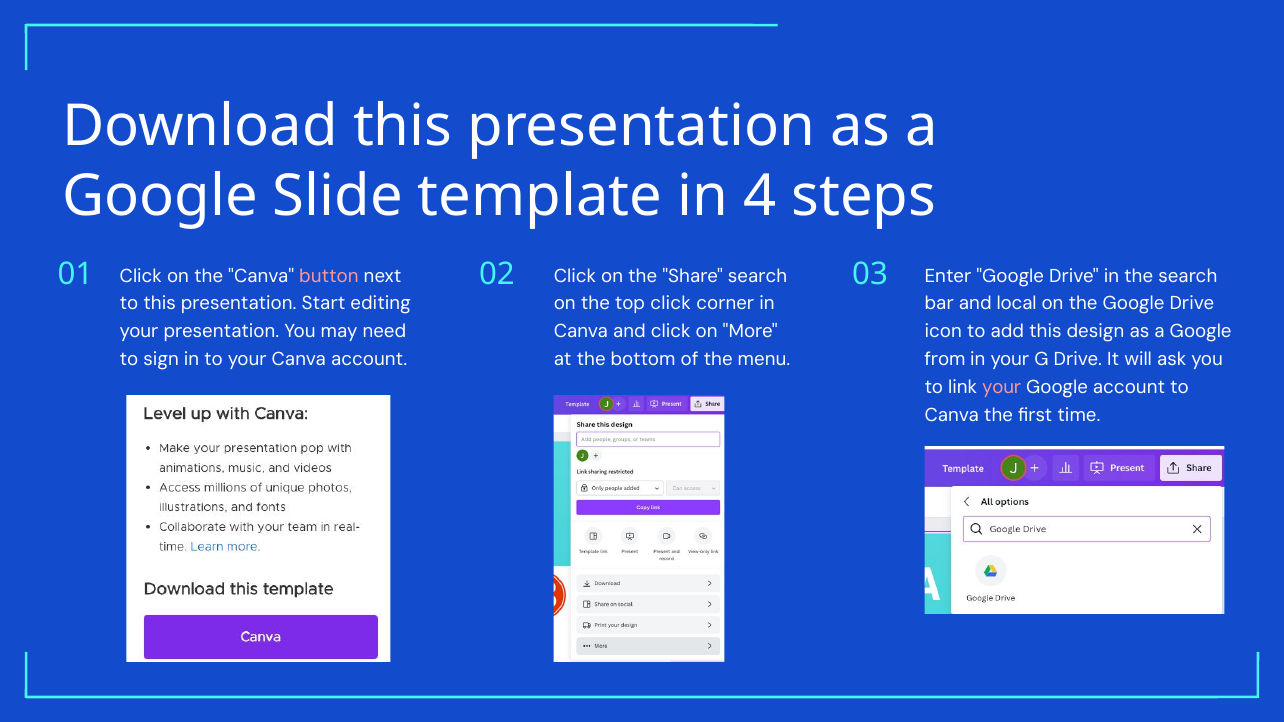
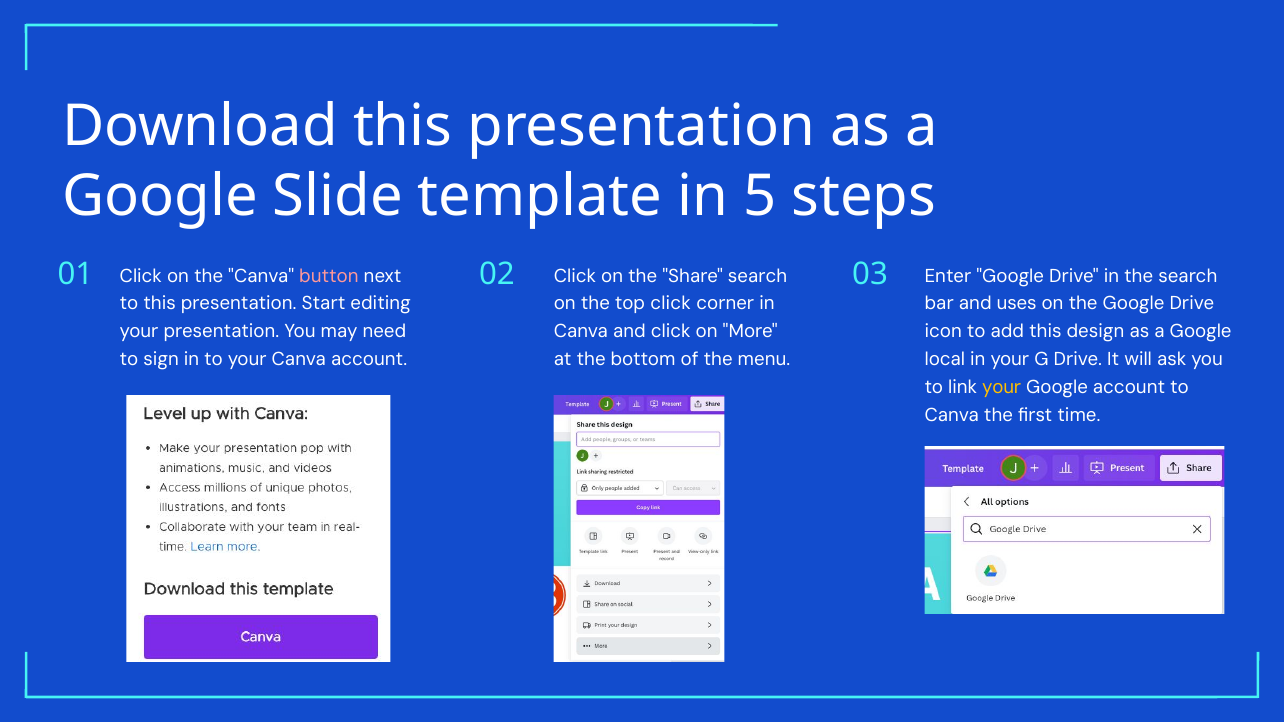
4: 4 -> 5 (760, 196)
local: local -> uses (1017, 304)
from: from -> local (945, 360)
your colour: pink -> yellow (1002, 388)
